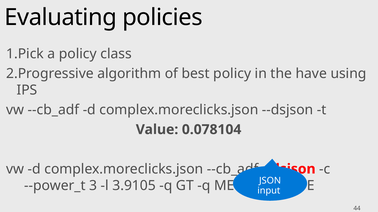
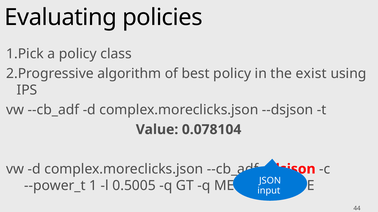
have: have -> exist (311, 74)
3: 3 -> 1 (93, 186)
3.9105: 3.9105 -> 0.5005 (134, 186)
